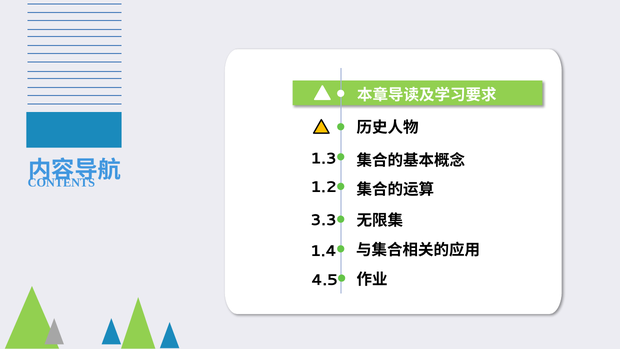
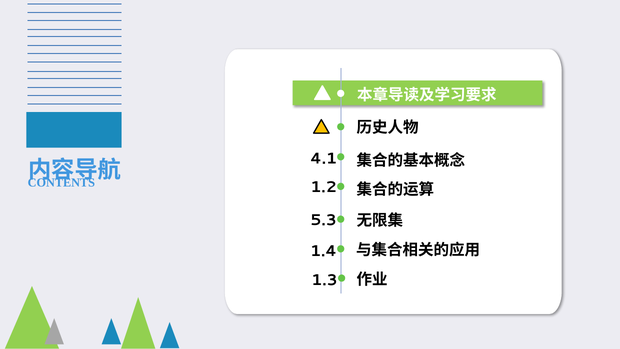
1.3: 1.3 -> 4.1 (324, 158)
3.3: 3.3 -> 5.3 (324, 220)
4.5: 4.5 -> 1.3 (324, 280)
